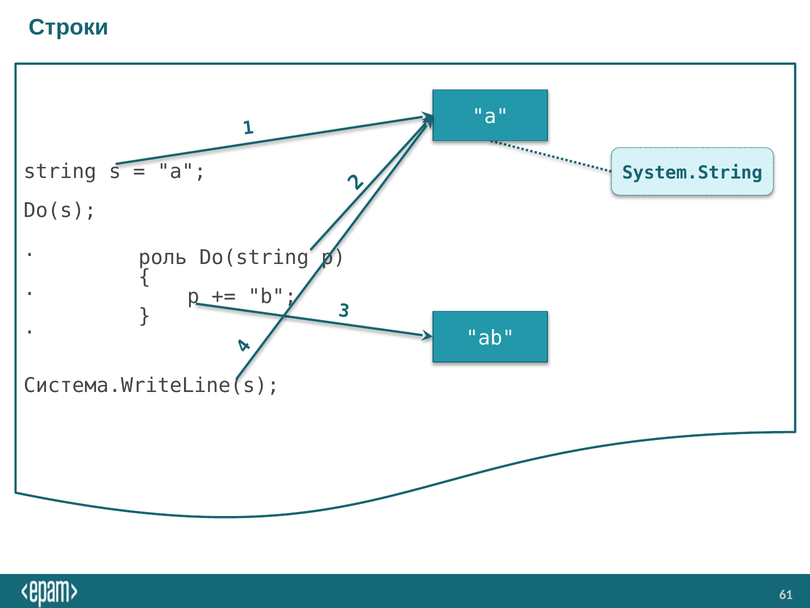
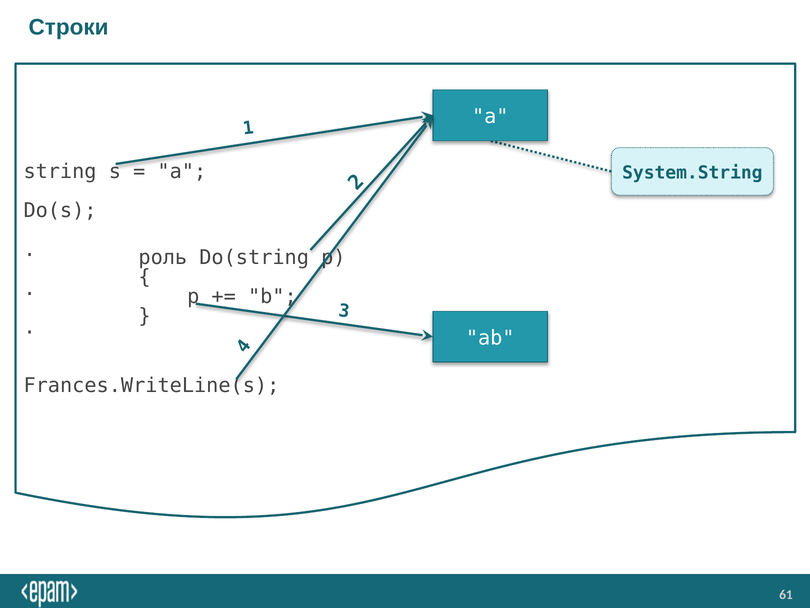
Система.WriteLine(s: Система.WriteLine(s -> Frances.WriteLine(s (151, 385)
